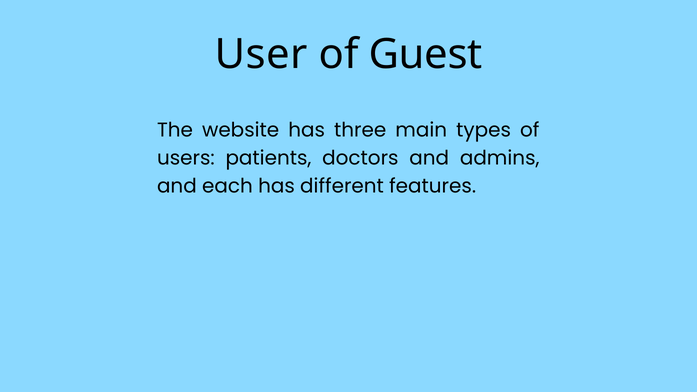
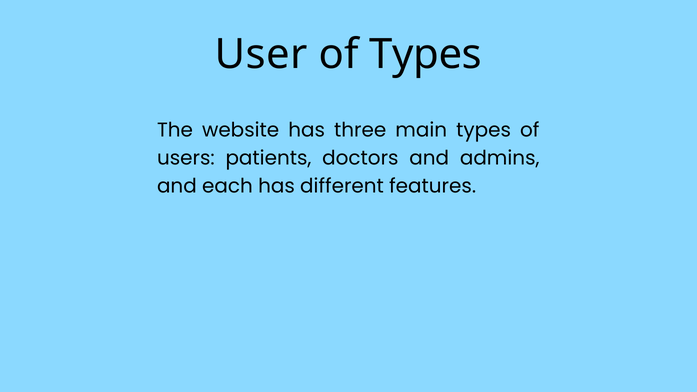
of Guest: Guest -> Types (426, 55)
